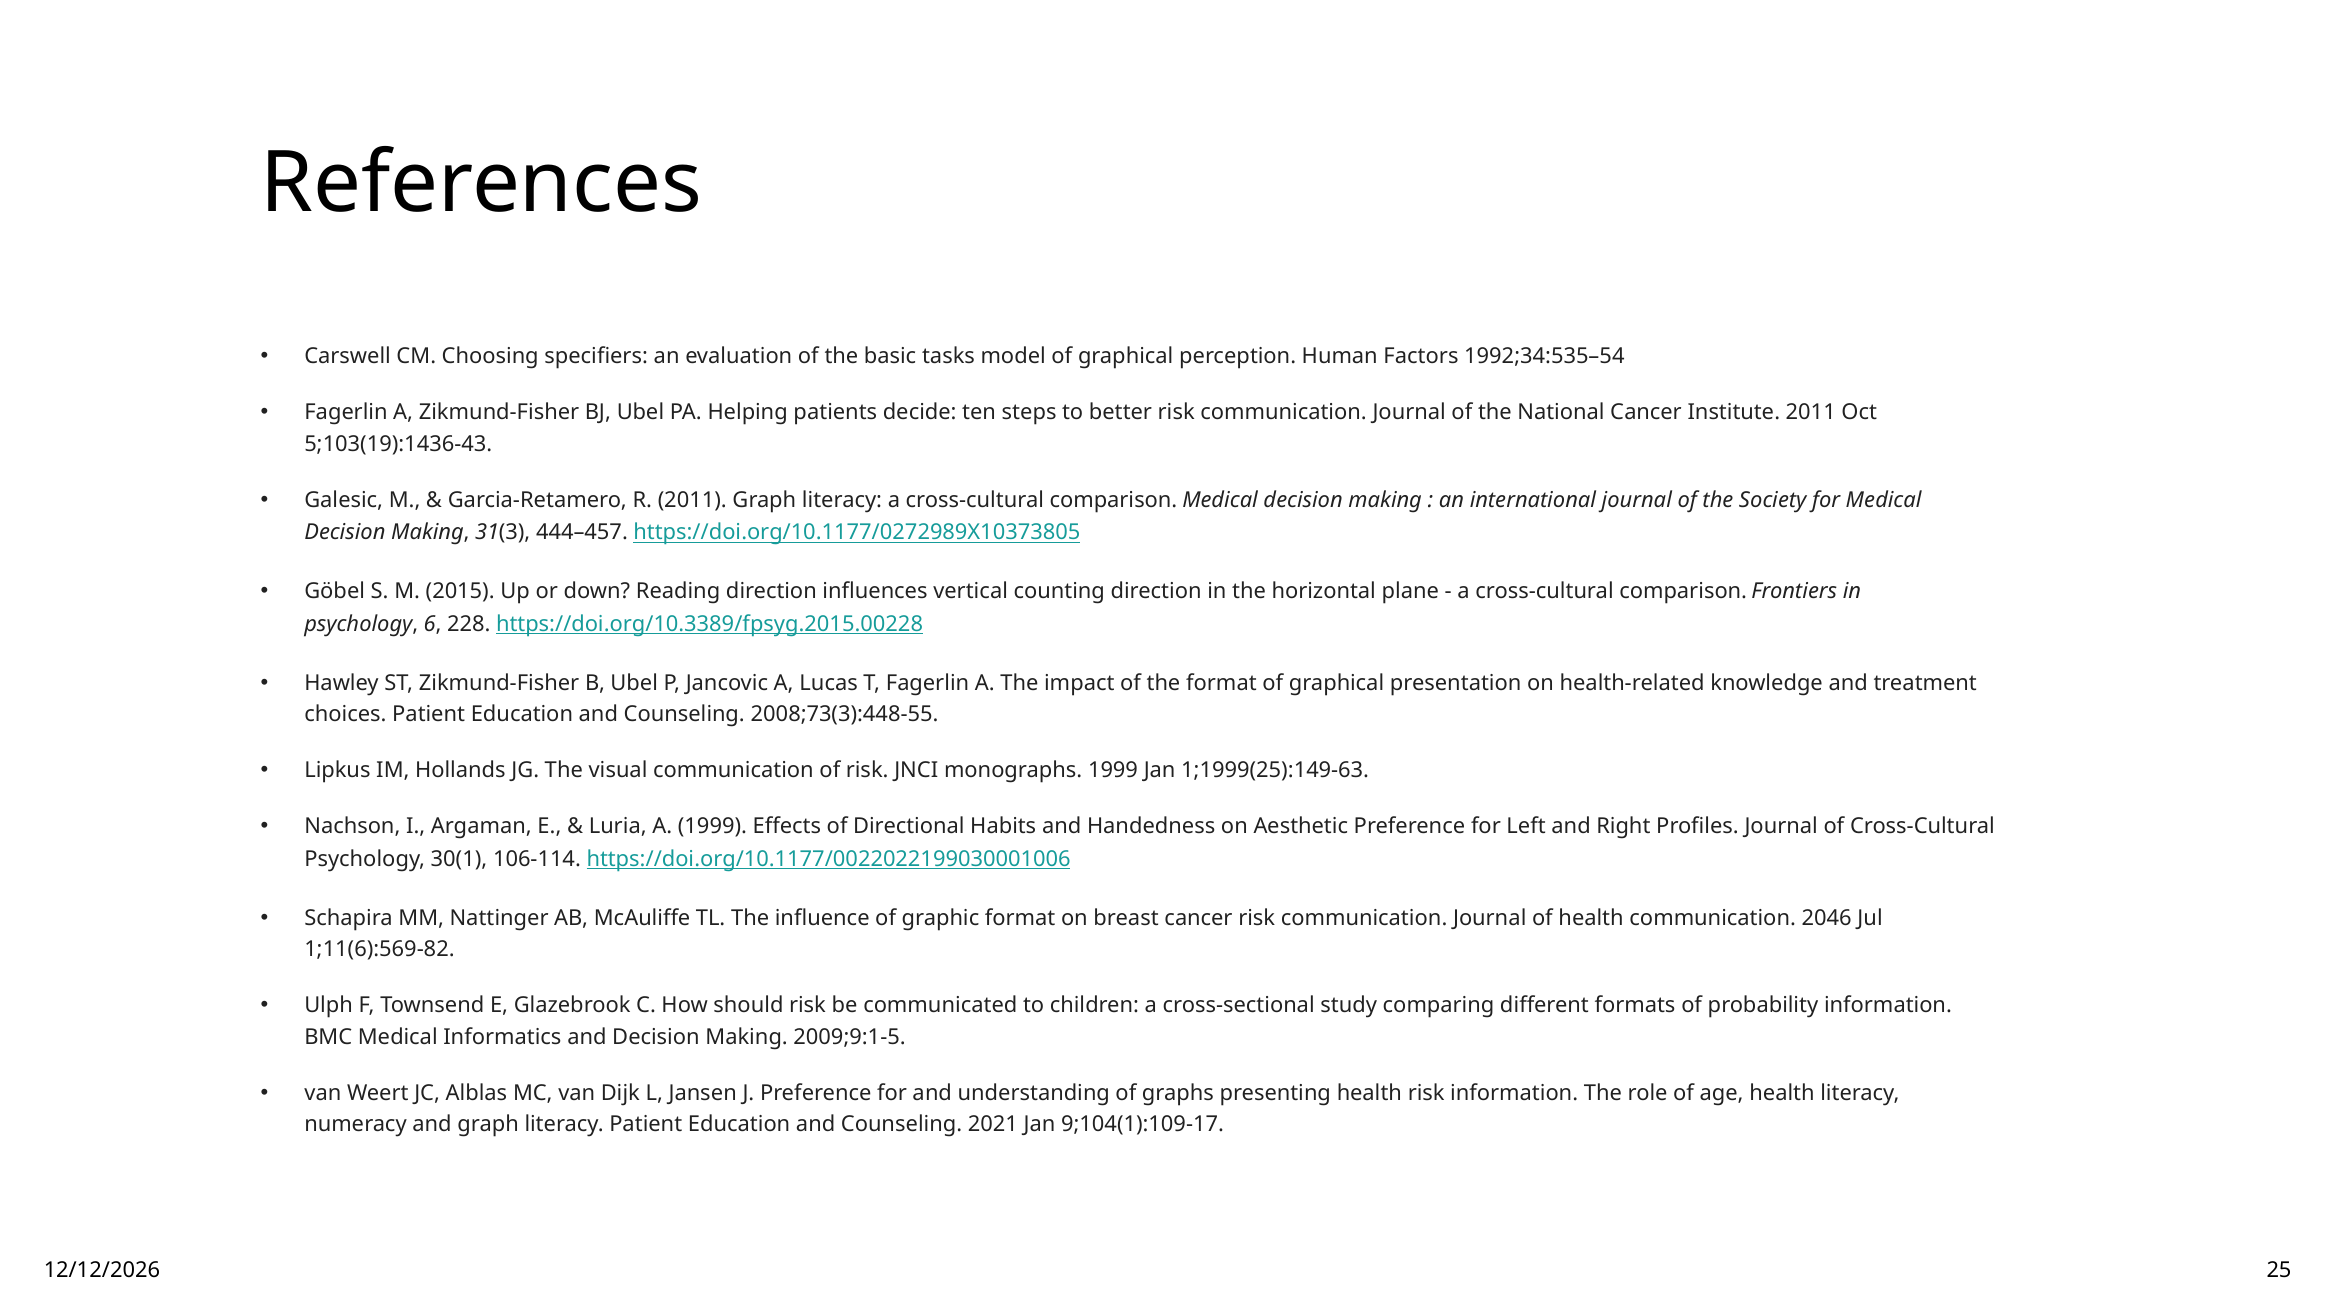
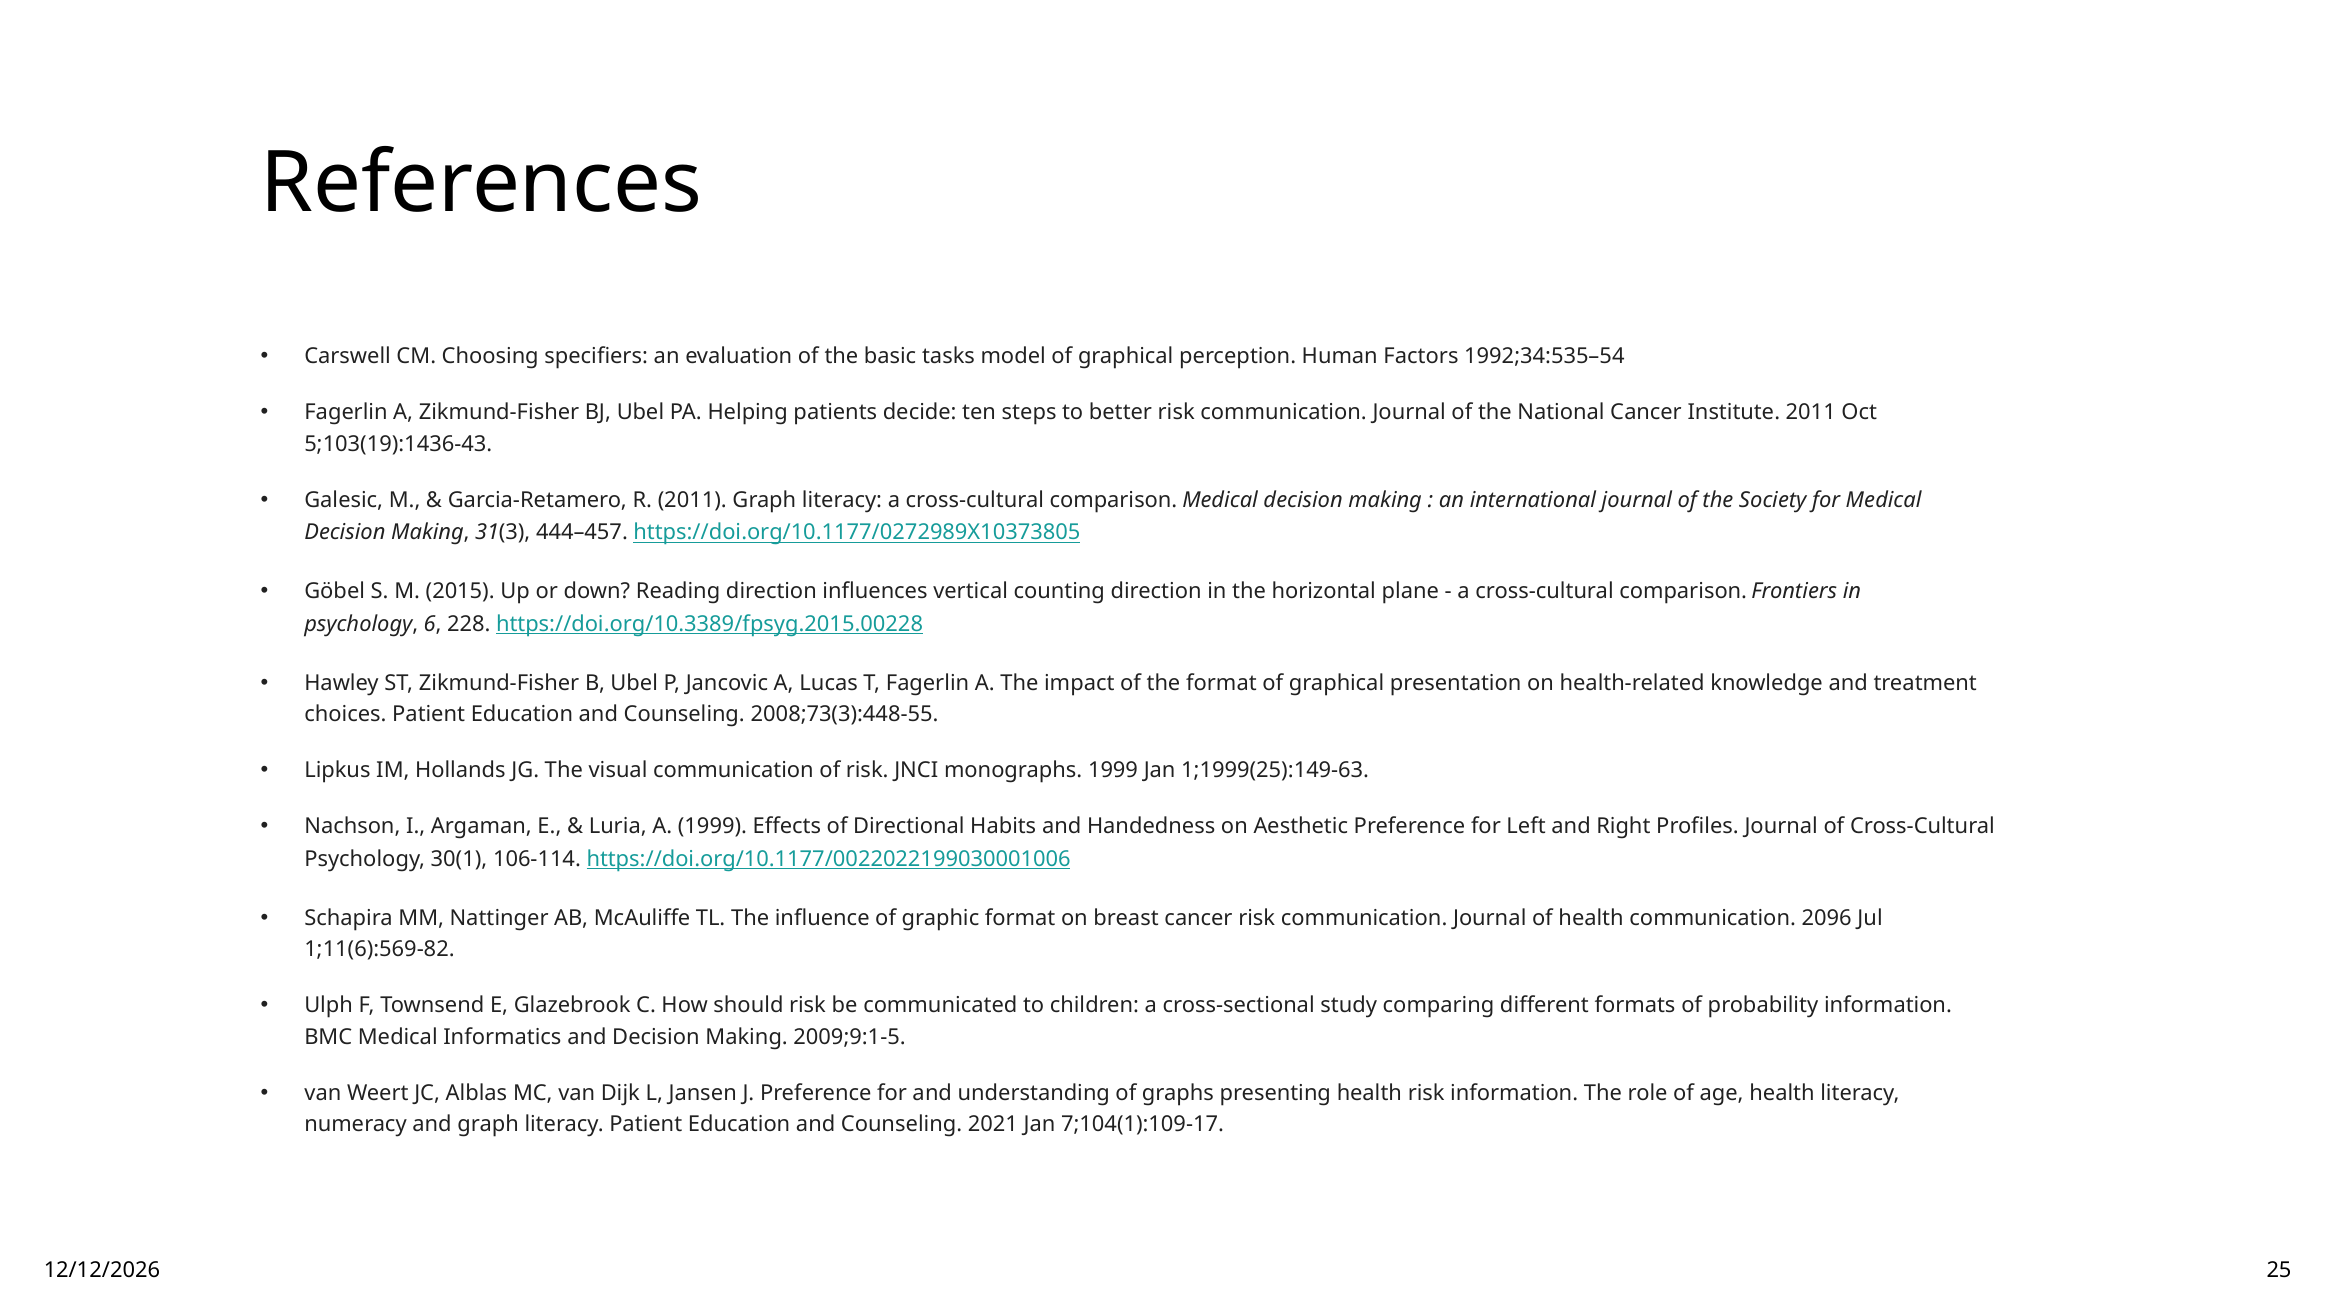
2046: 2046 -> 2096 (1827, 918)
9;104(1):109-17: 9;104(1):109-17 -> 7;104(1):109-17 (1143, 1125)
